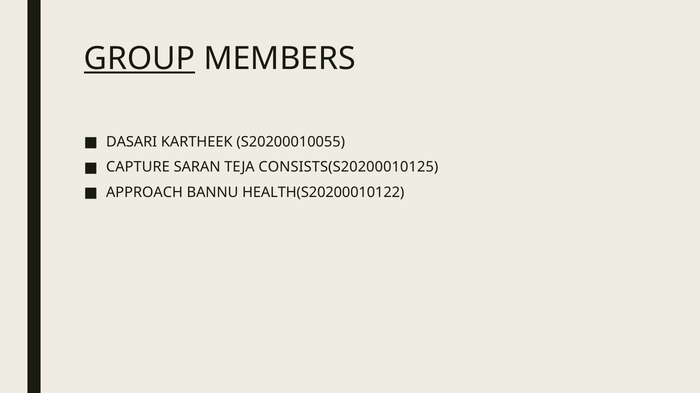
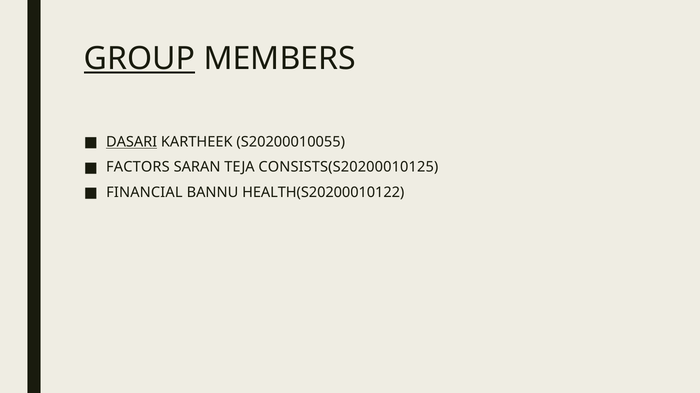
DASARI underline: none -> present (132, 142)
CAPTURE: CAPTURE -> FACTORS (138, 167)
APPROACH: APPROACH -> FINANCIAL (144, 193)
